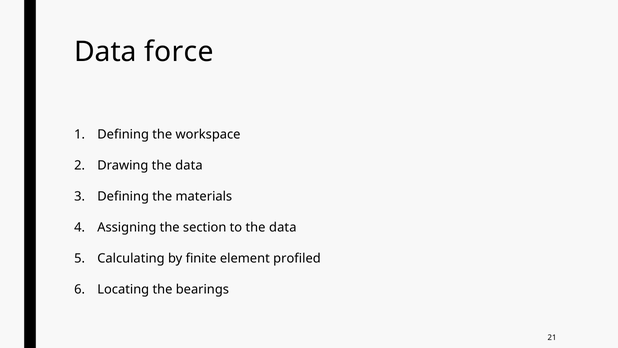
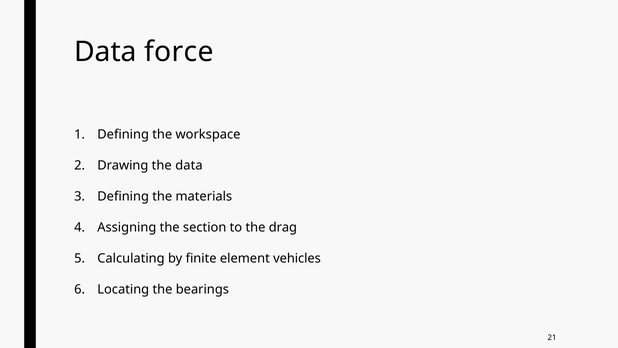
to the data: data -> drag (283, 227)
profiled: profiled -> vehicles (297, 258)
